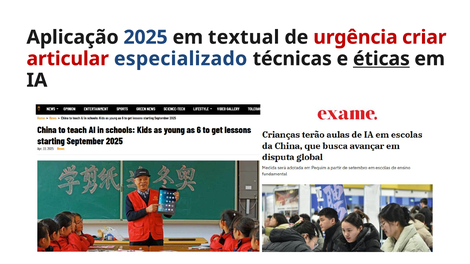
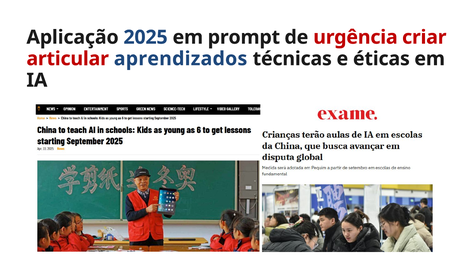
textual: textual -> prompt (244, 37)
especializado: especializado -> aprendizados (181, 59)
éticas underline: present -> none (381, 59)
